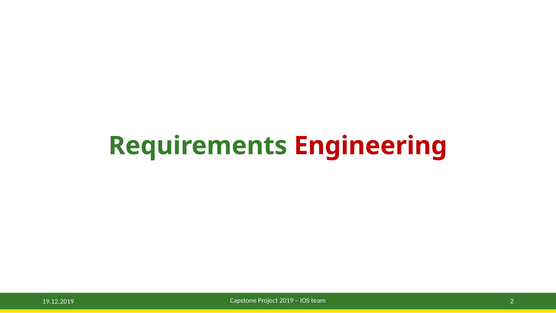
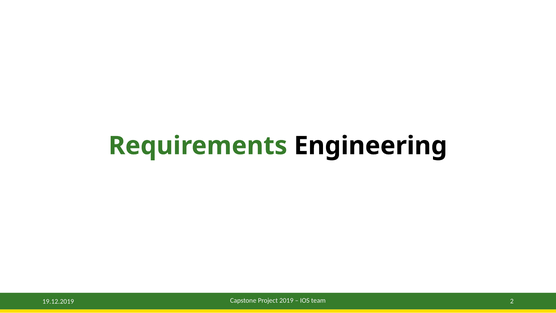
Engineering colour: red -> black (371, 146)
